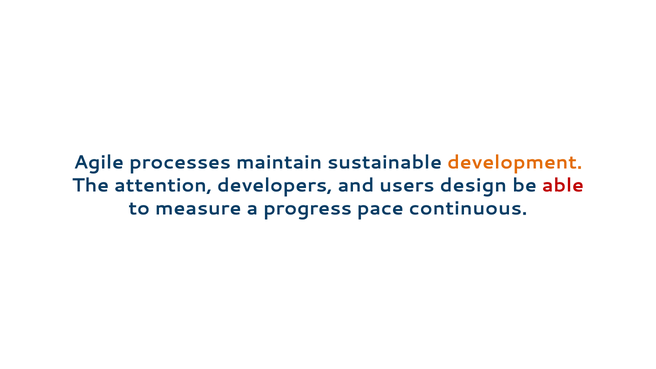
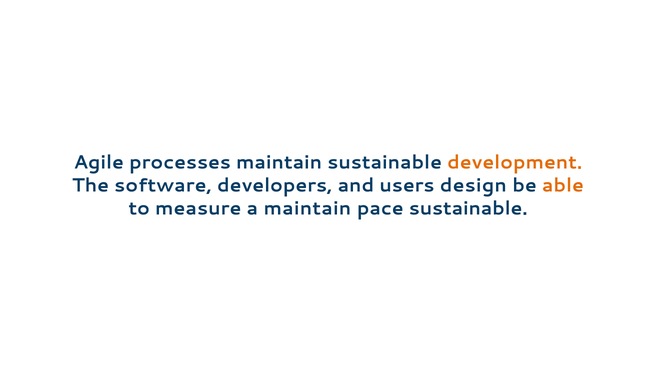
attention: attention -> software (163, 186)
able colour: red -> orange (563, 186)
a progress: progress -> maintain (307, 208)
pace continuous: continuous -> sustainable (468, 208)
